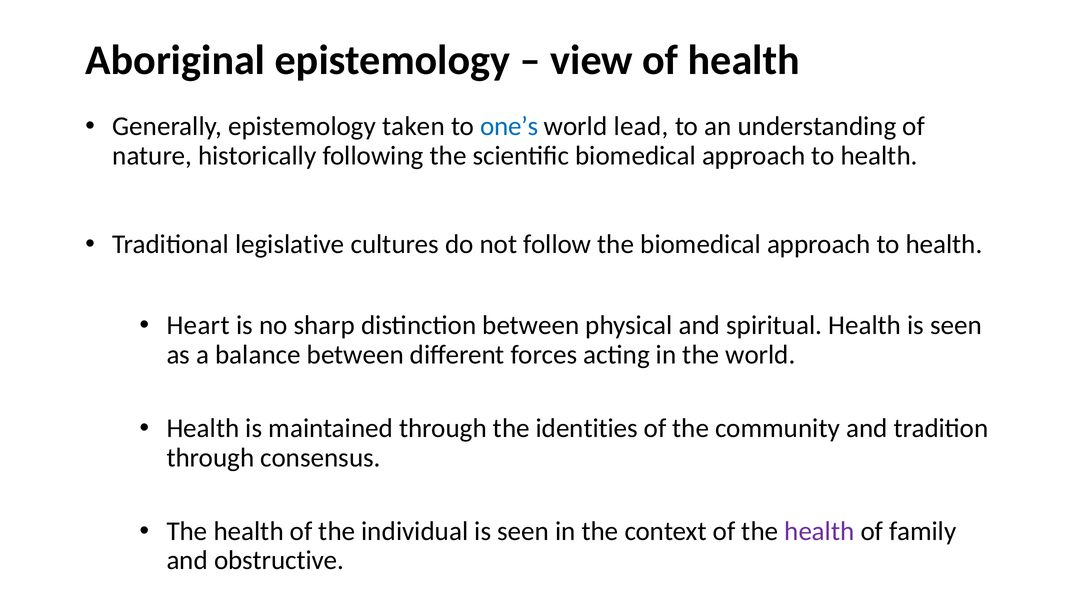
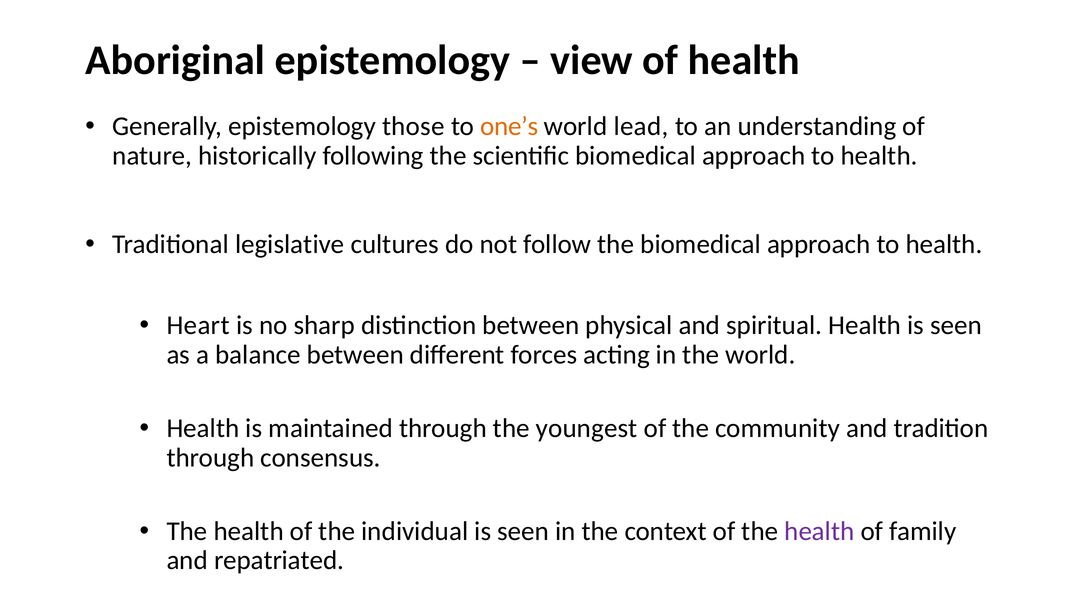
taken: taken -> those (413, 126)
one’s colour: blue -> orange (509, 126)
identities: identities -> youngest (587, 428)
obstructive: obstructive -> repatriated (279, 560)
